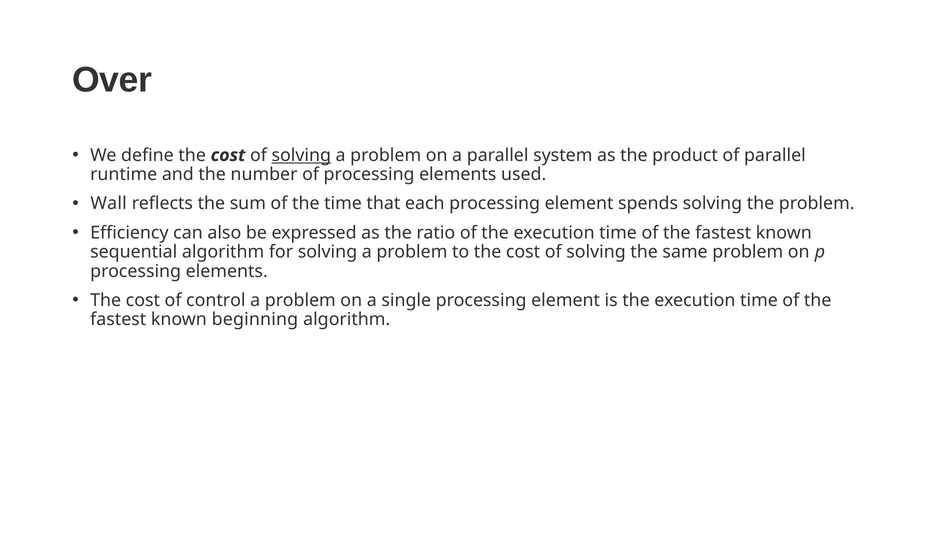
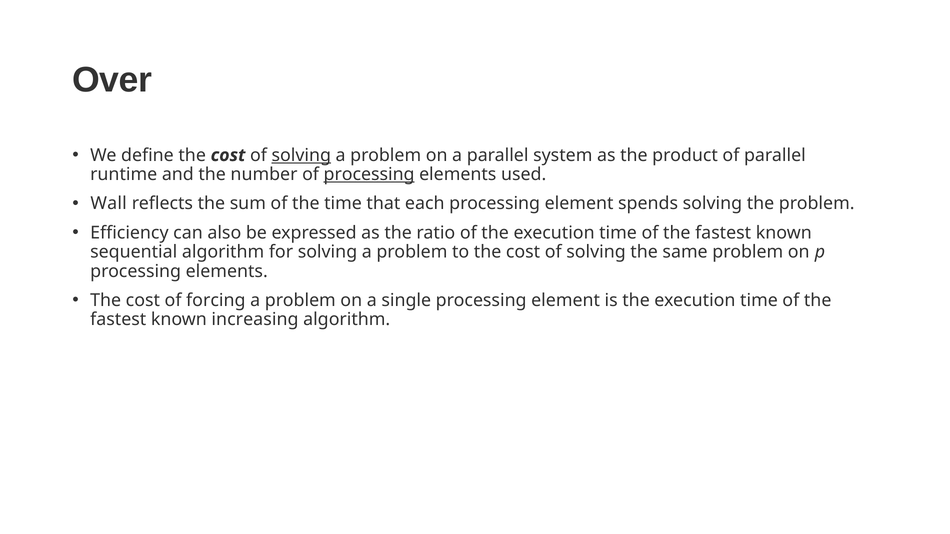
processing underline: none -> present (369, 175)
control: control -> forcing (216, 300)
beginning: beginning -> increasing (255, 320)
